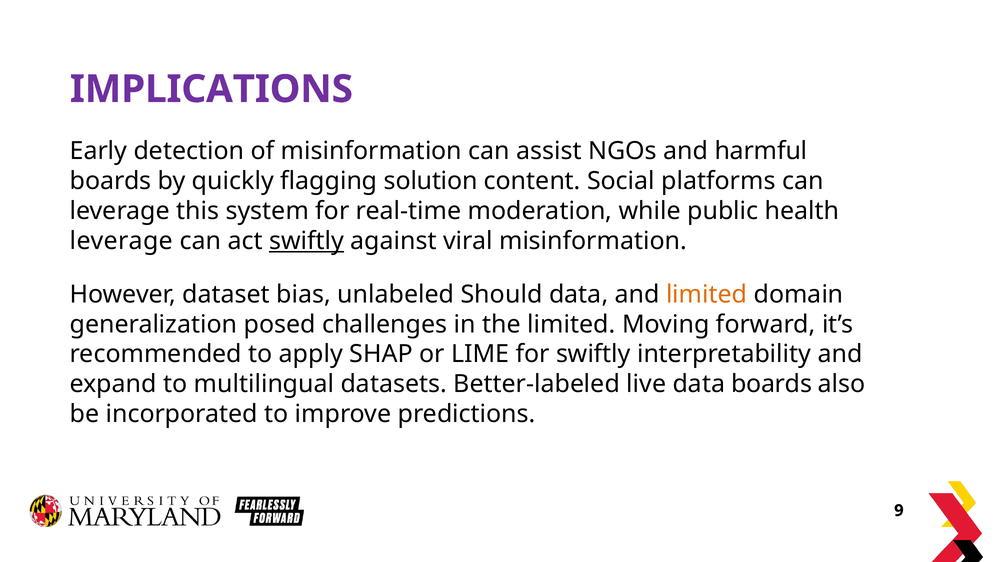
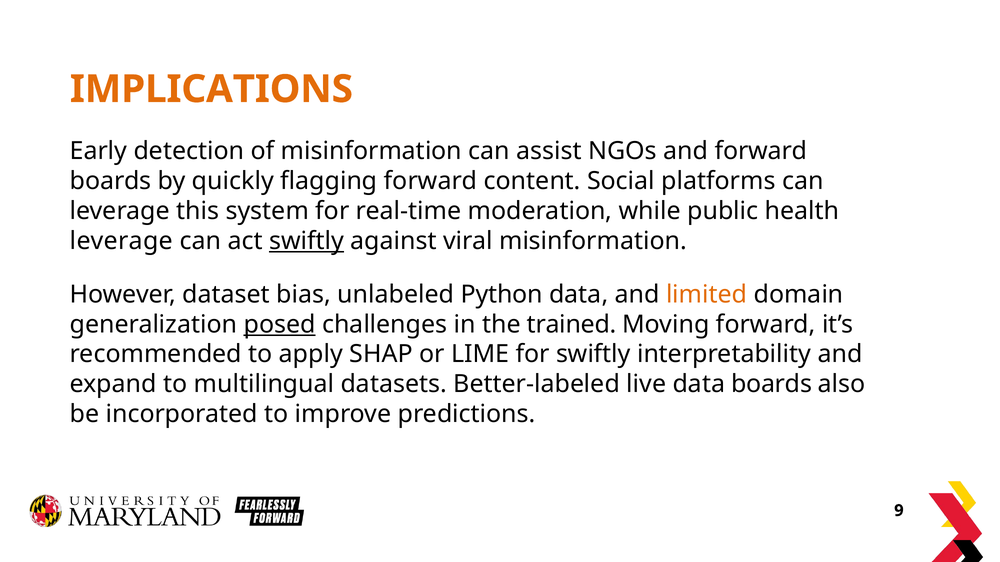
IMPLICATIONS colour: purple -> orange (211, 89)
and harmful: harmful -> forward (761, 151)
flagging solution: solution -> forward (431, 181)
Should: Should -> Python (502, 295)
posed underline: none -> present (280, 325)
the limited: limited -> trained (572, 325)
